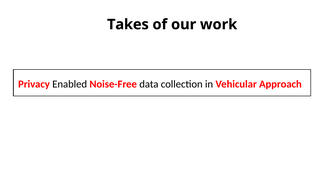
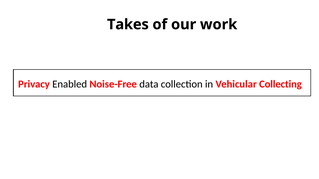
Approach: Approach -> Collecting (280, 84)
